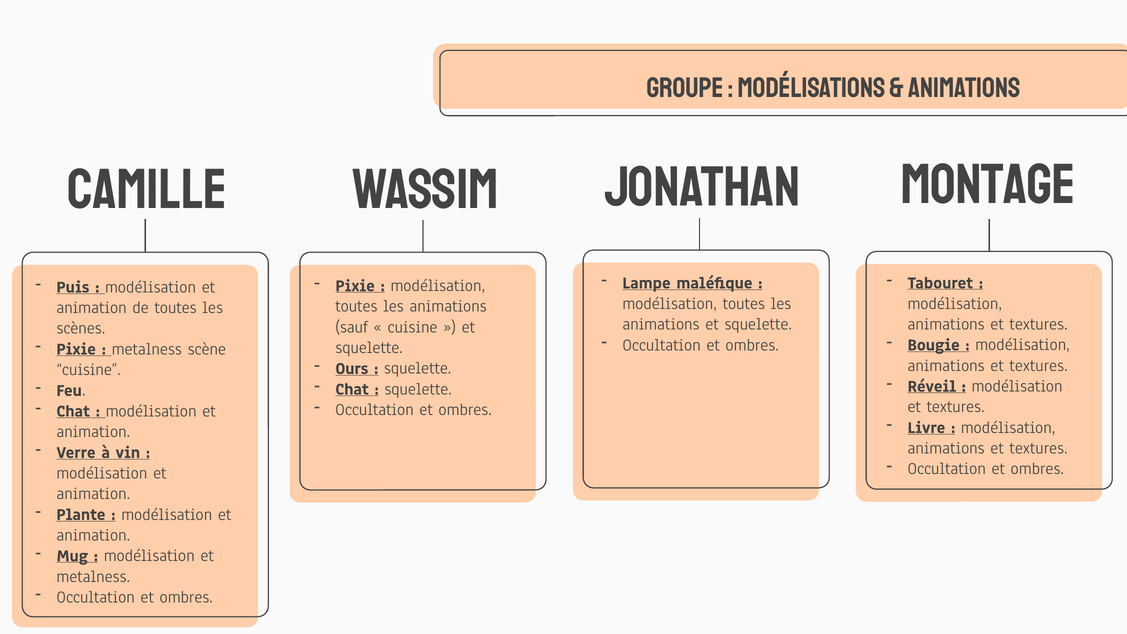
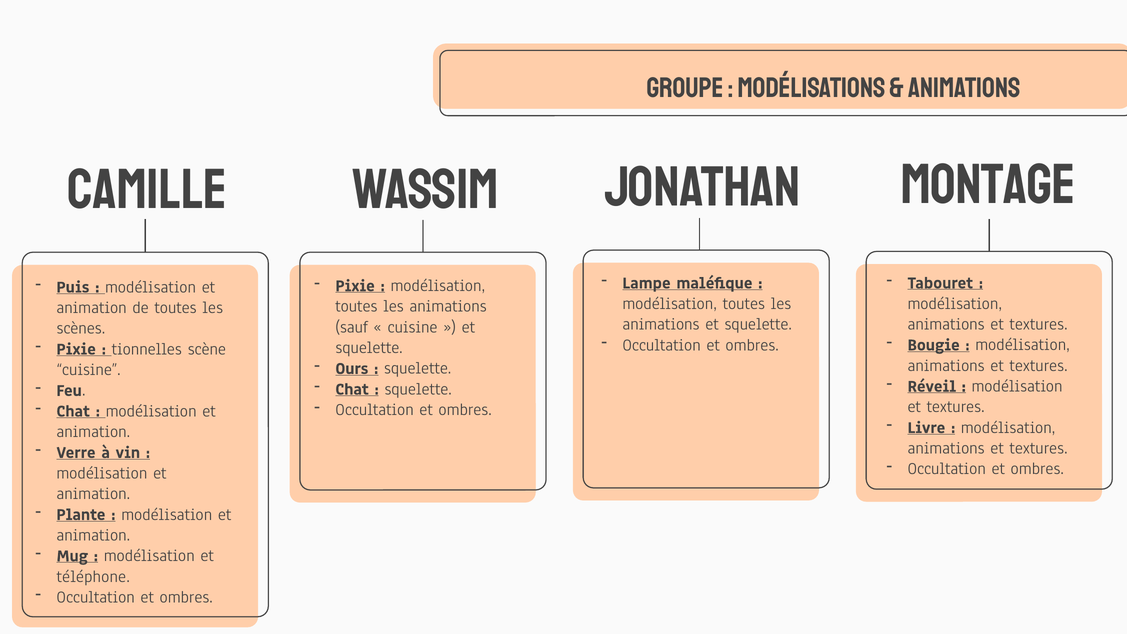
metalness: metalness -> tionnelles (147, 349)
metalness: metalness -> téléphone (93, 576)
